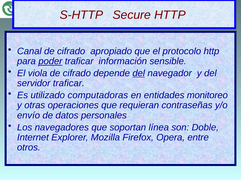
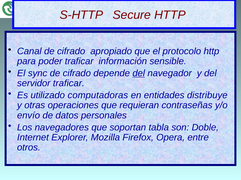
poder underline: present -> none (50, 61)
viola: viola -> sync (38, 73)
monitoreo: monitoreo -> distribuye (207, 96)
línea: línea -> tabla (159, 128)
